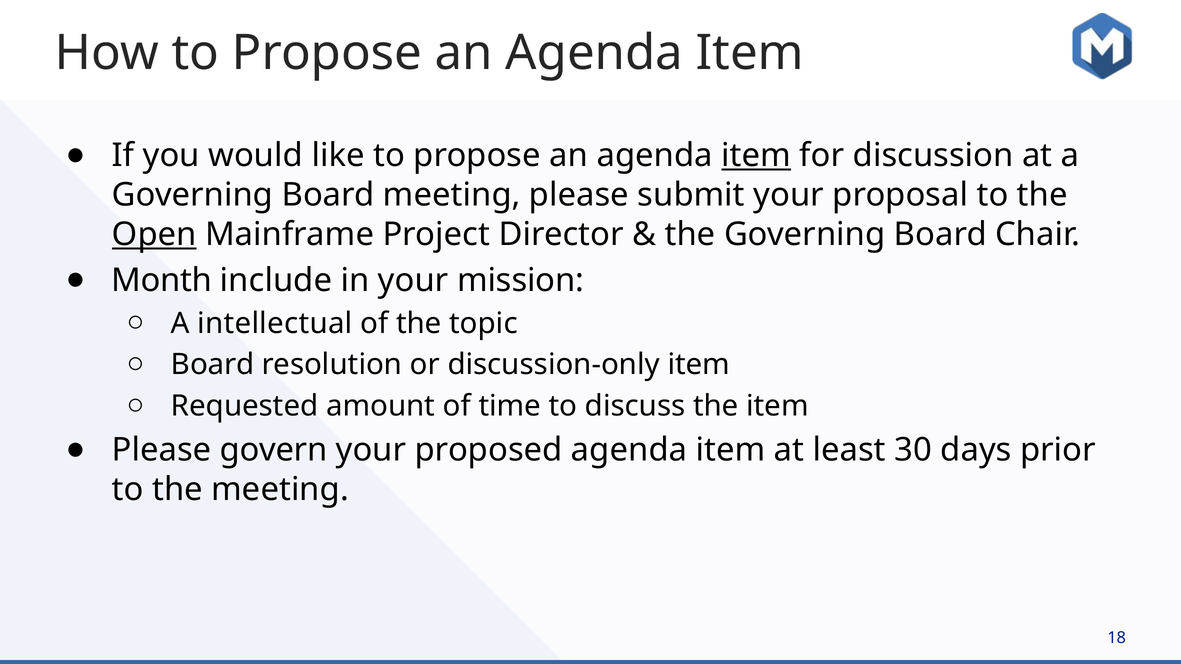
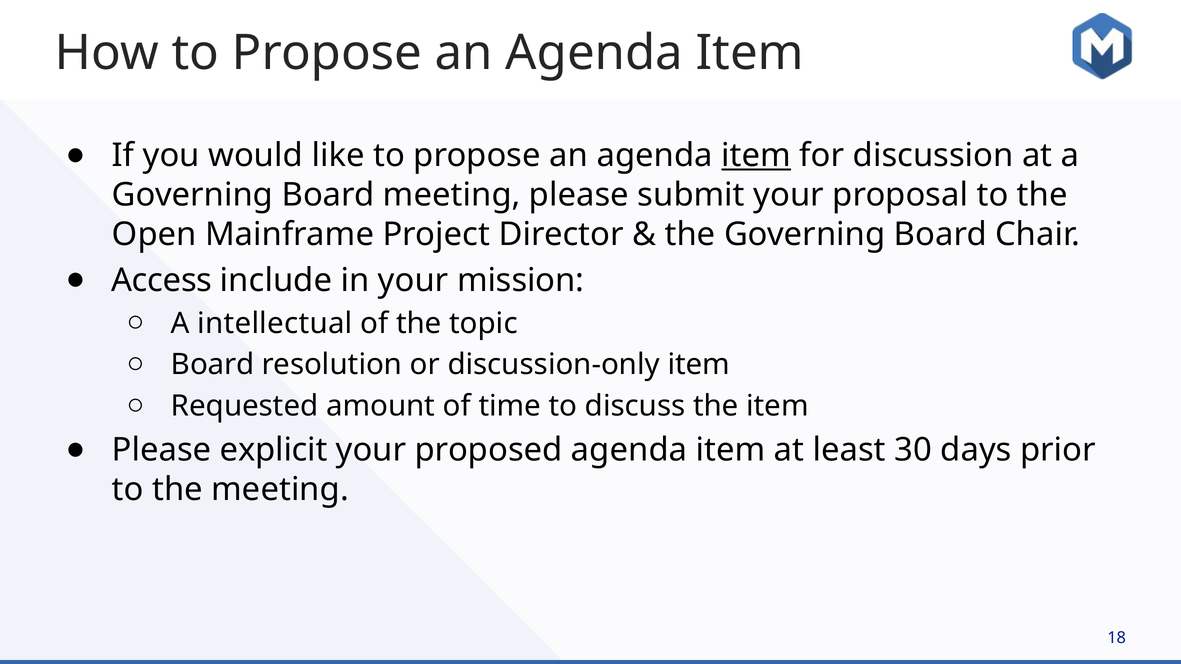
Open underline: present -> none (154, 234)
Month: Month -> Access (162, 280)
govern: govern -> explicit (274, 450)
